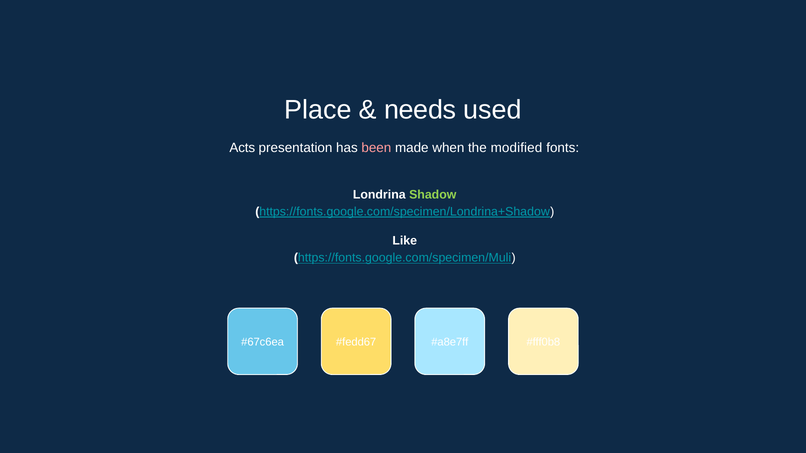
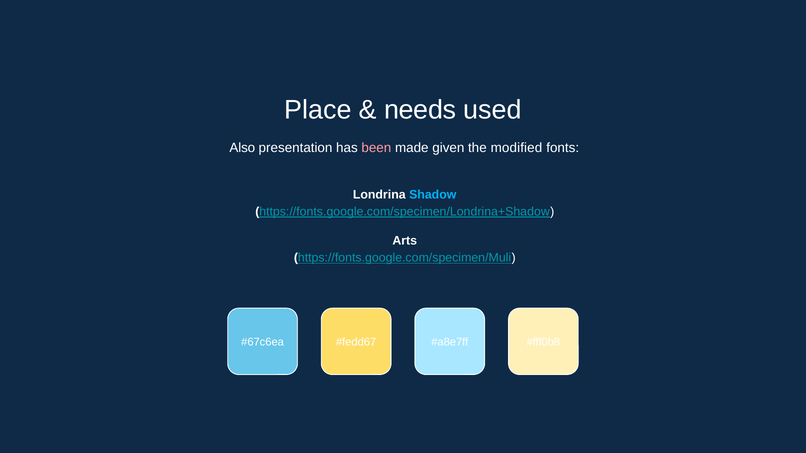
Acts: Acts -> Also (242, 148)
when: when -> given (448, 148)
Shadow colour: light green -> light blue (433, 195)
Like: Like -> Arts (405, 241)
